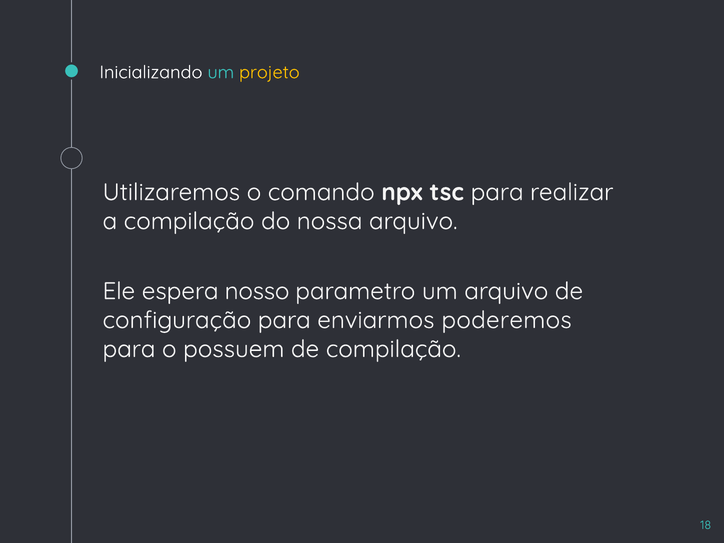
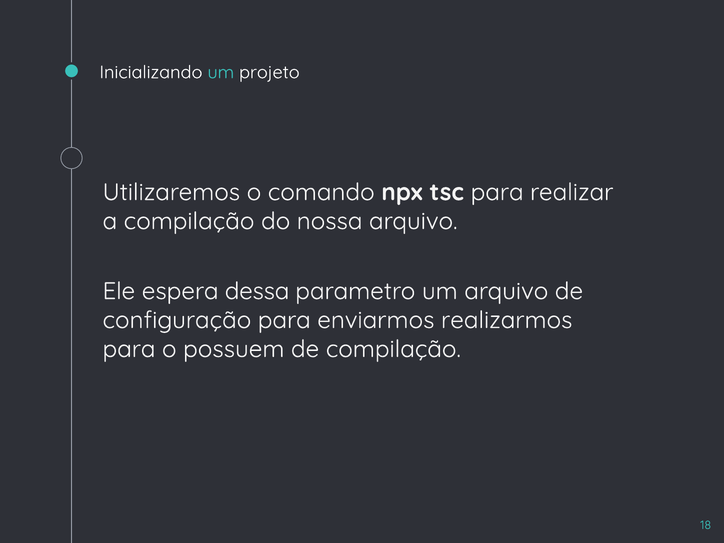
projeto colour: yellow -> white (269, 72)
nosso: nosso -> dessa (257, 291)
poderemos: poderemos -> realizarmos (507, 320)
